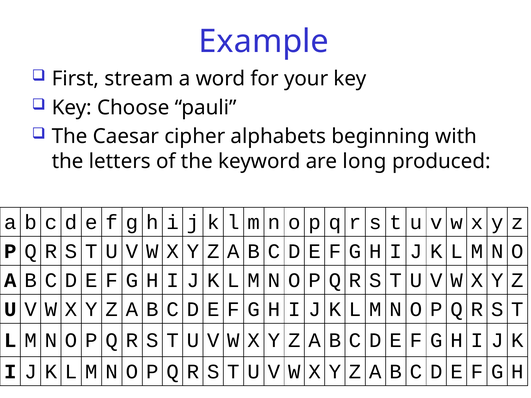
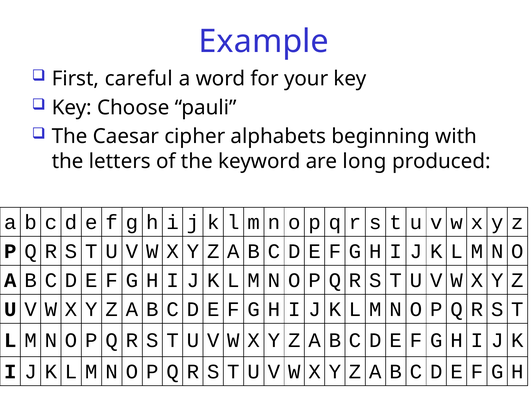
stream: stream -> careful (139, 79)
